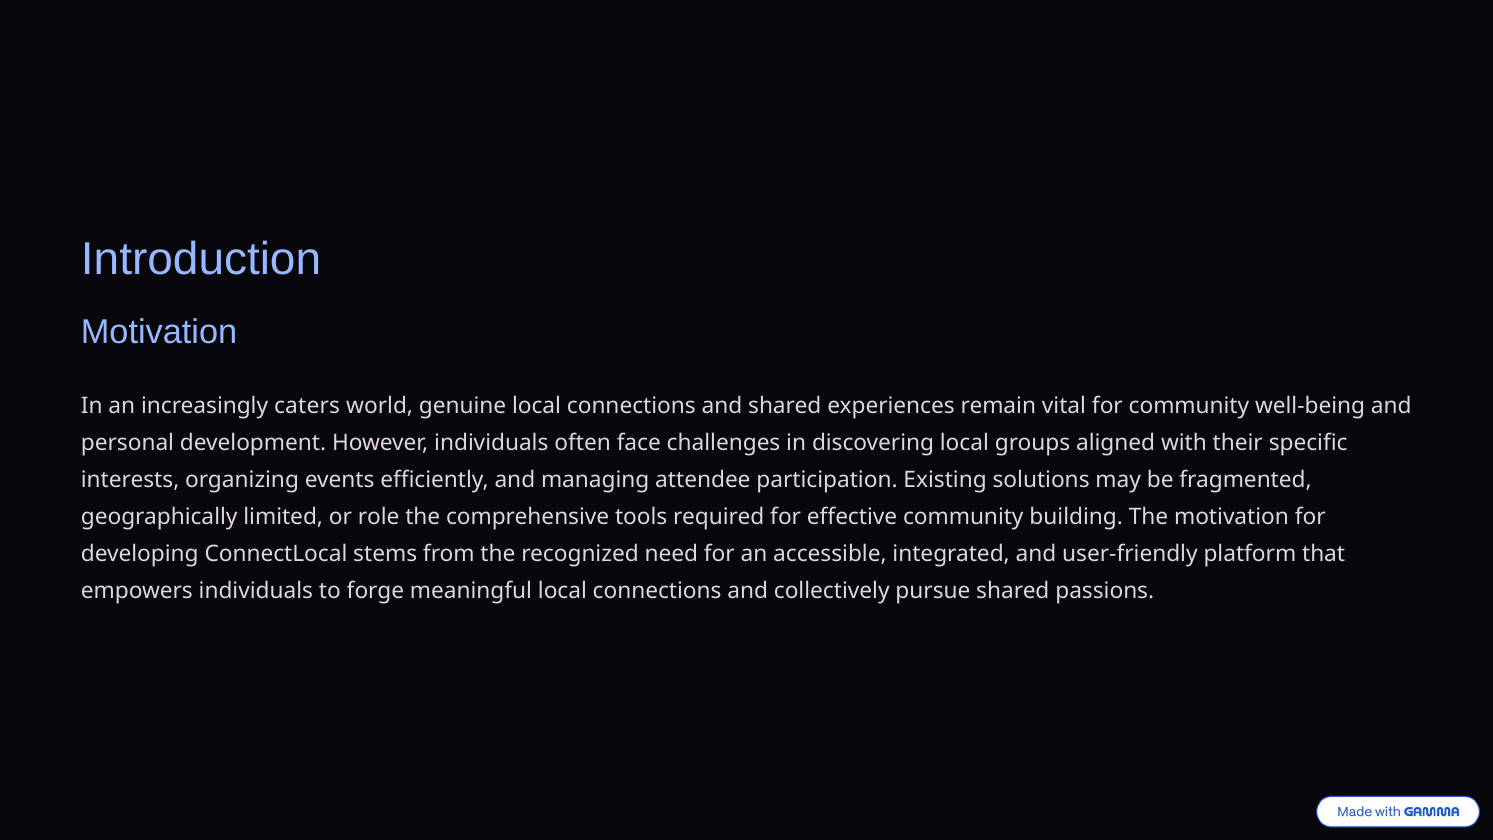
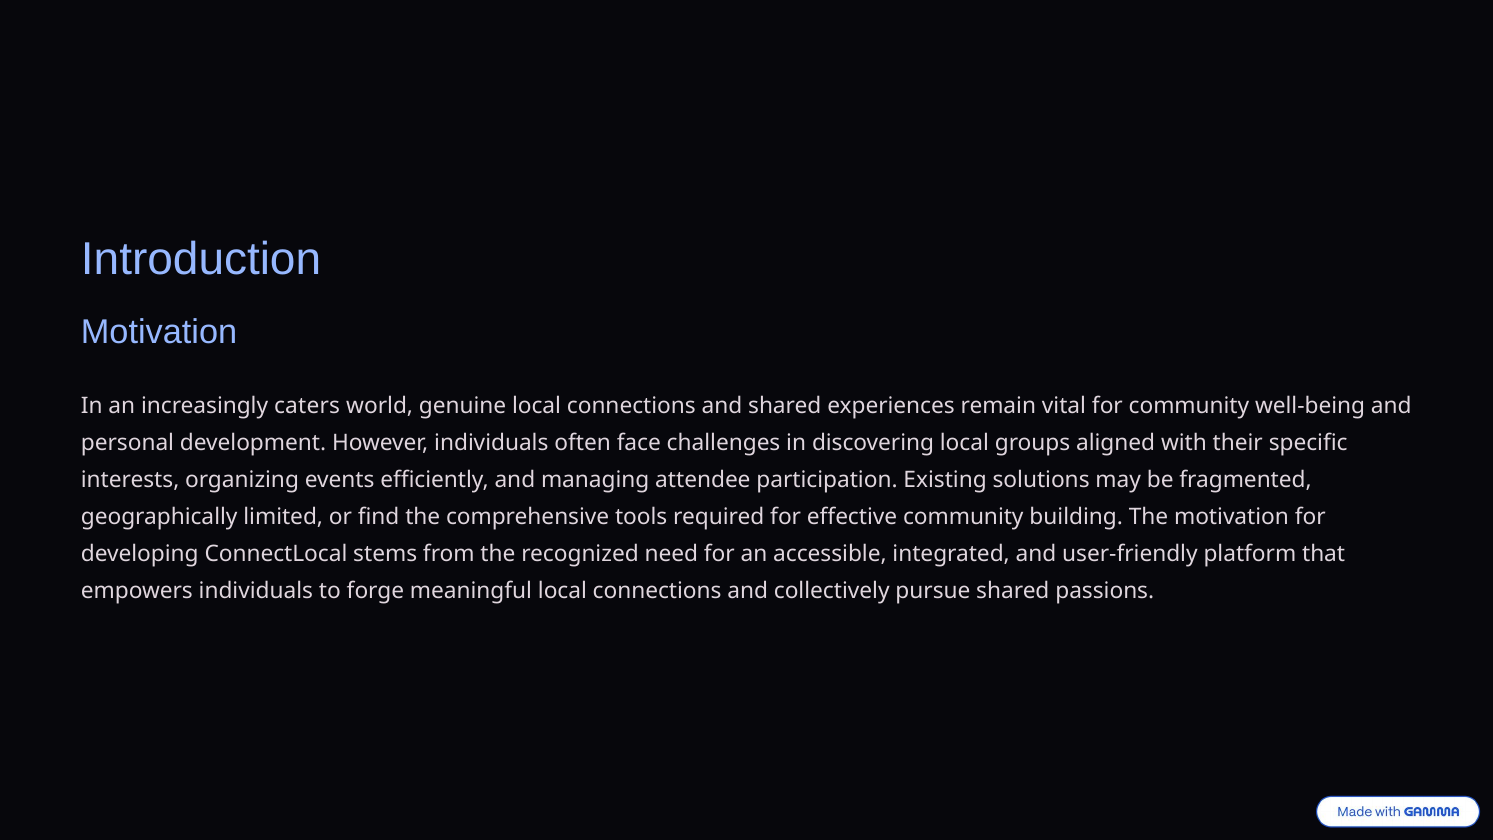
role: role -> find (379, 517)
